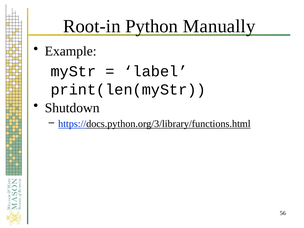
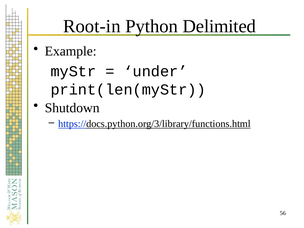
Manually: Manually -> Delimited (219, 26)
label: label -> under (155, 71)
